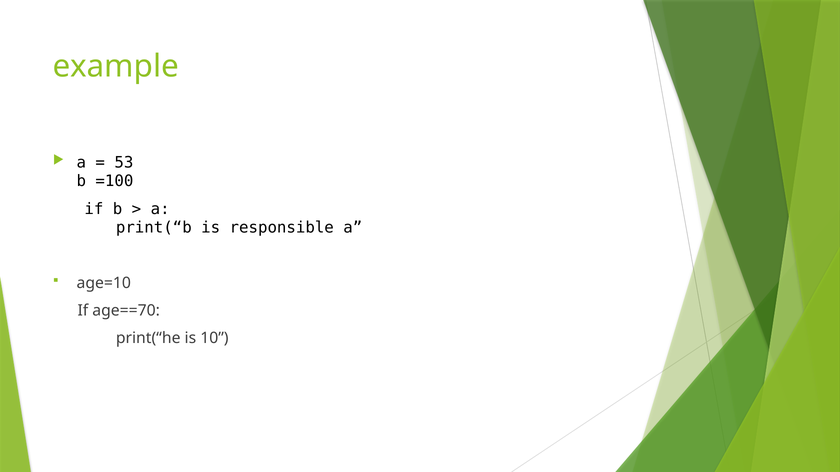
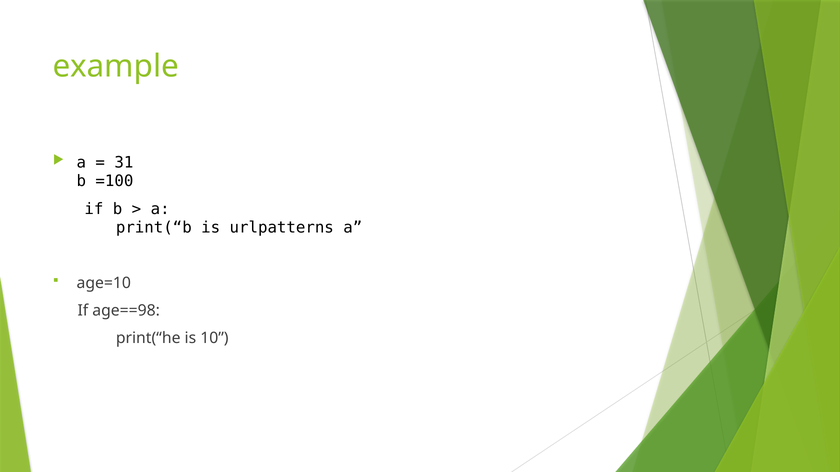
53: 53 -> 31 (124, 163)
responsible: responsible -> urlpatterns (282, 228)
age==70: age==70 -> age==98 (126, 311)
